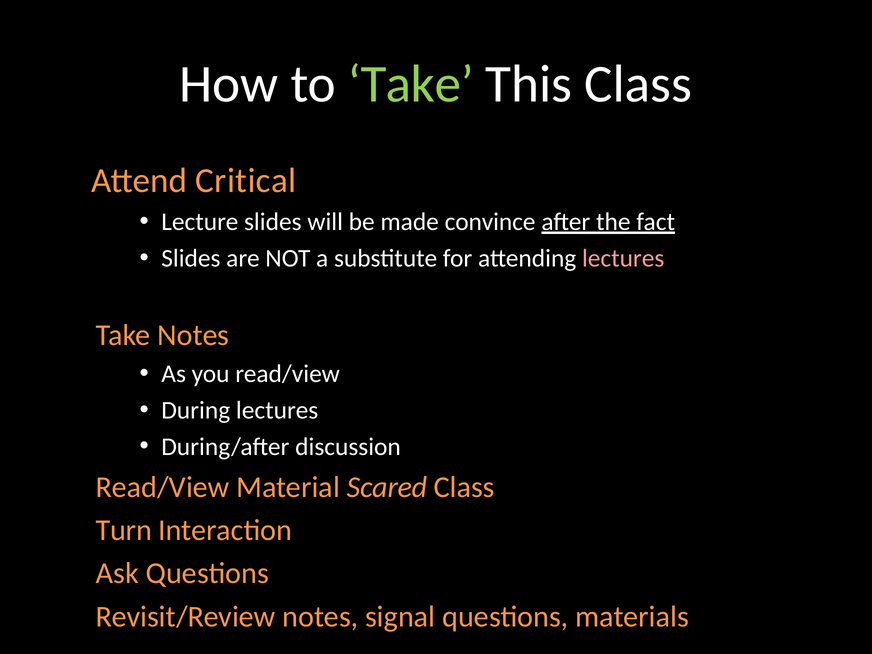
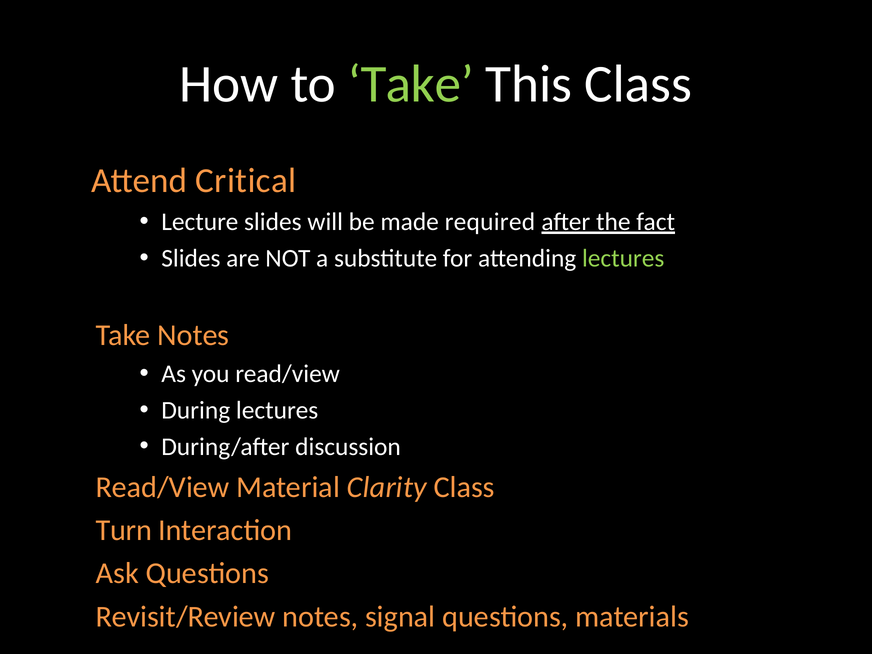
convince: convince -> required (490, 222)
lectures colour: pink -> light green (623, 258)
Scared: Scared -> Clarity (387, 487)
